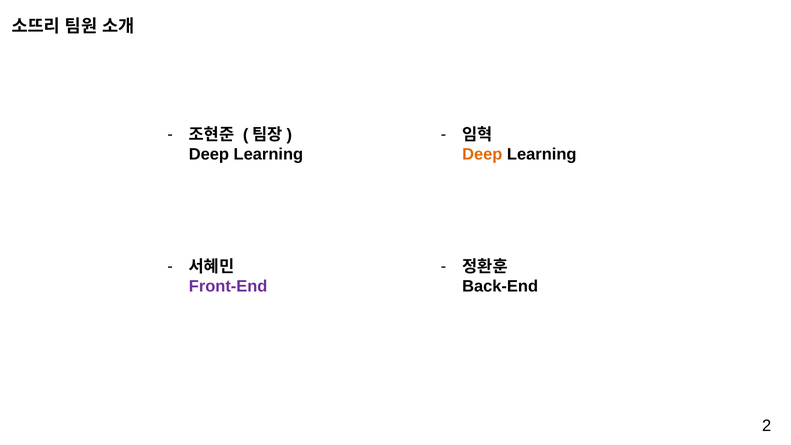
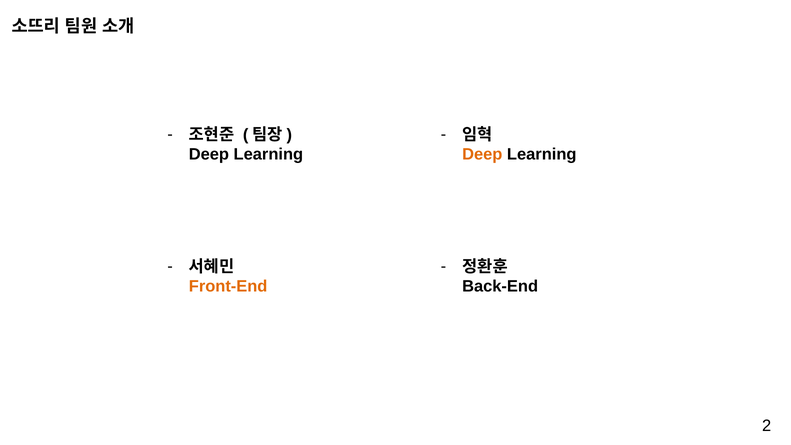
Front-End colour: purple -> orange (228, 286)
